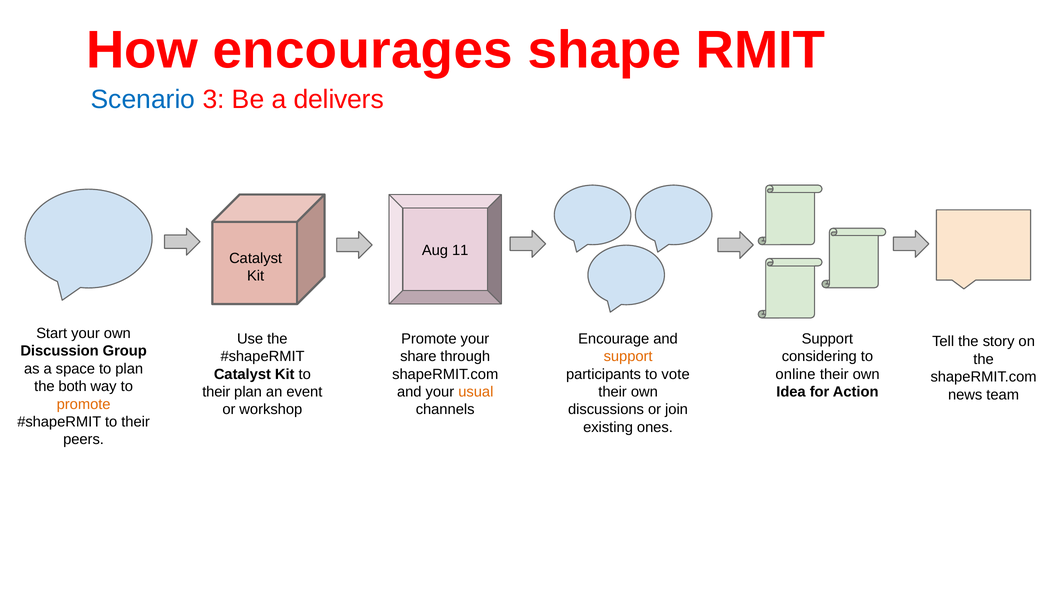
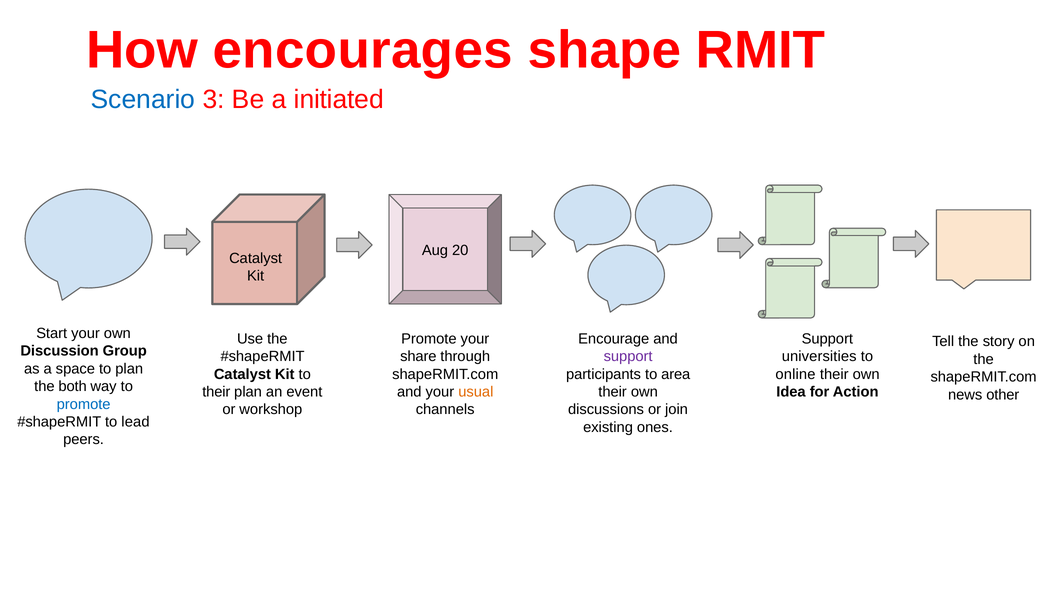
delivers: delivers -> initiated (339, 99)
11: 11 -> 20 (460, 250)
support colour: orange -> purple (628, 356)
considering: considering -> universities (819, 356)
vote: vote -> area (676, 374)
team: team -> other (1003, 395)
promote colour: orange -> blue (84, 404)
their: their -> lead (136, 422)
